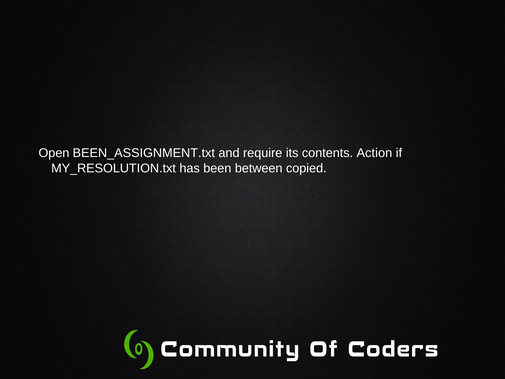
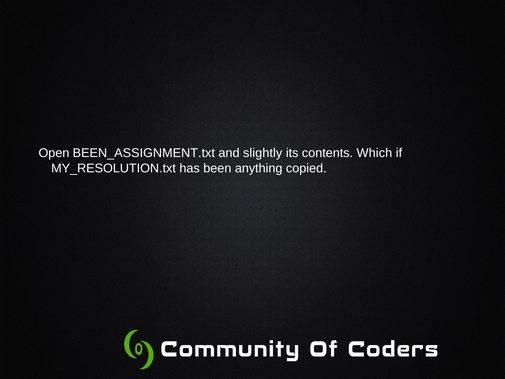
require: require -> slightly (263, 153)
Action: Action -> Which (374, 153)
between: between -> anything (259, 168)
